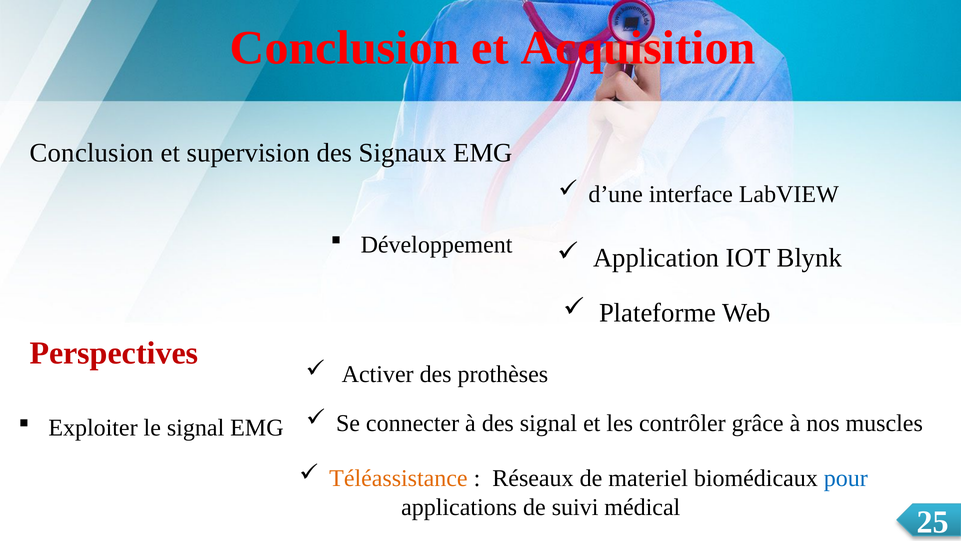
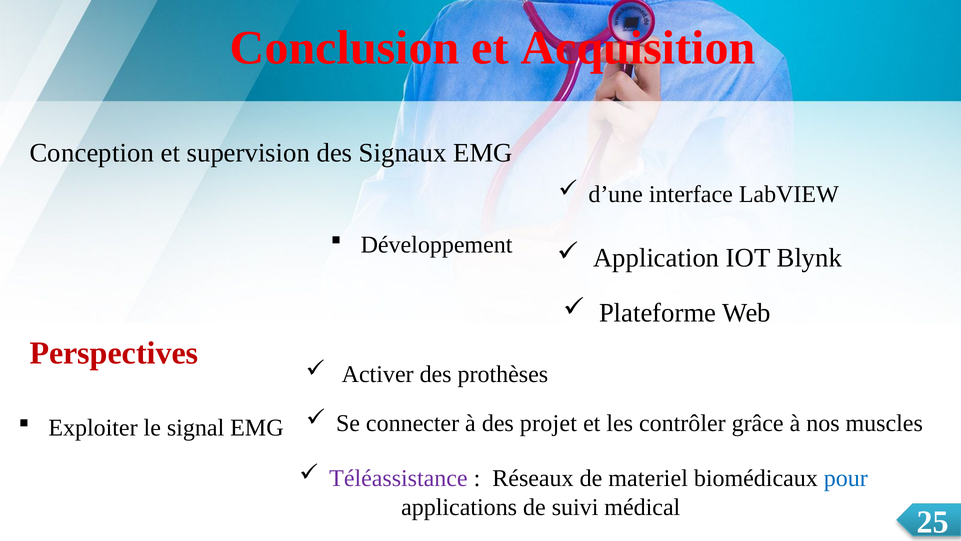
Conclusion: Conclusion -> Conception (92, 153)
des signal: signal -> projet (548, 423)
Téléassistance colour: orange -> purple (398, 478)
